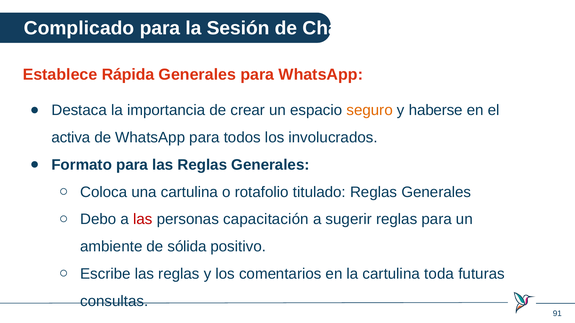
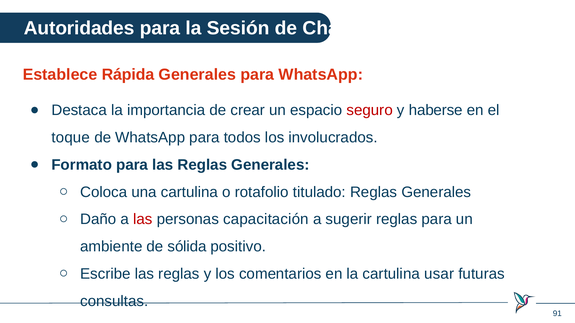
Complicado: Complicado -> Autoridades (79, 28)
seguro colour: orange -> red (370, 110)
activa: activa -> toque (71, 138)
Debo: Debo -> Daño (98, 220)
toda: toda -> usar (439, 274)
